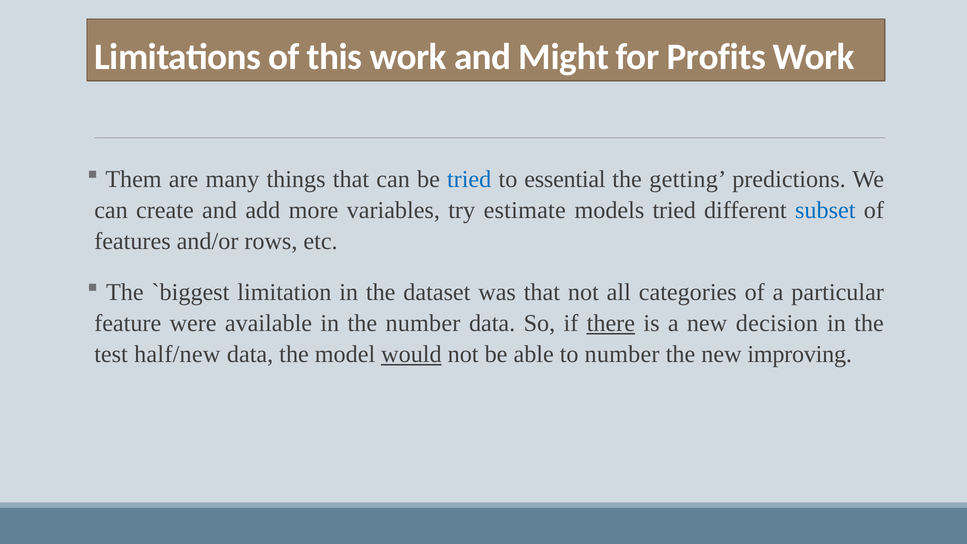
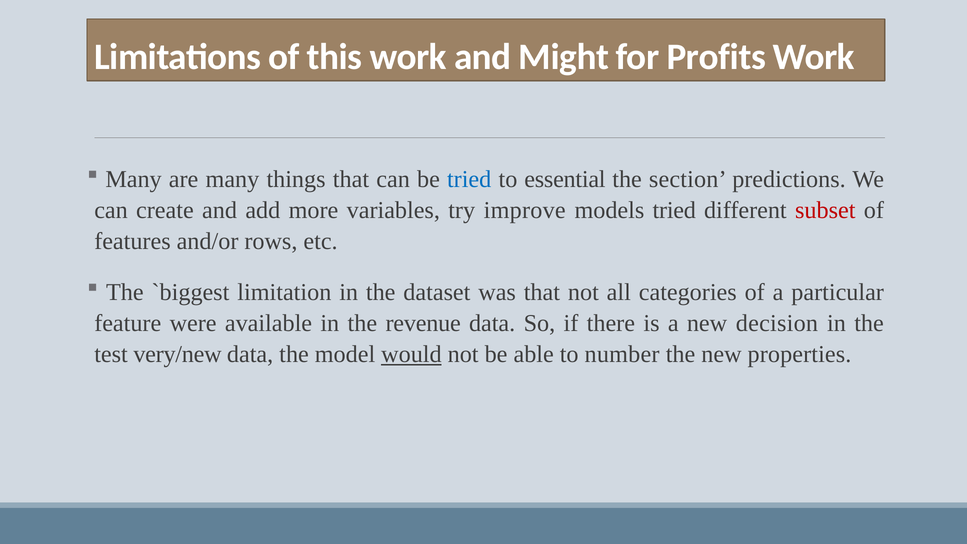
Them: Them -> Many (134, 179)
getting: getting -> section (688, 179)
estimate: estimate -> improve (525, 210)
subset colour: blue -> red (825, 210)
the number: number -> revenue (423, 323)
there underline: present -> none (611, 323)
half/new: half/new -> very/new (177, 354)
improving: improving -> properties (799, 354)
